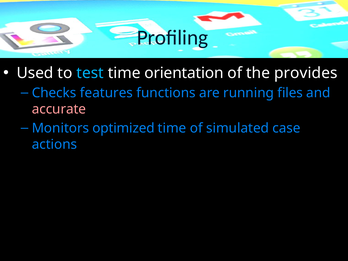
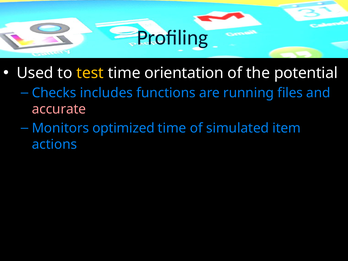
test colour: light blue -> yellow (90, 73)
provides: provides -> potential (306, 73)
features: features -> includes (106, 93)
case: case -> item (287, 128)
